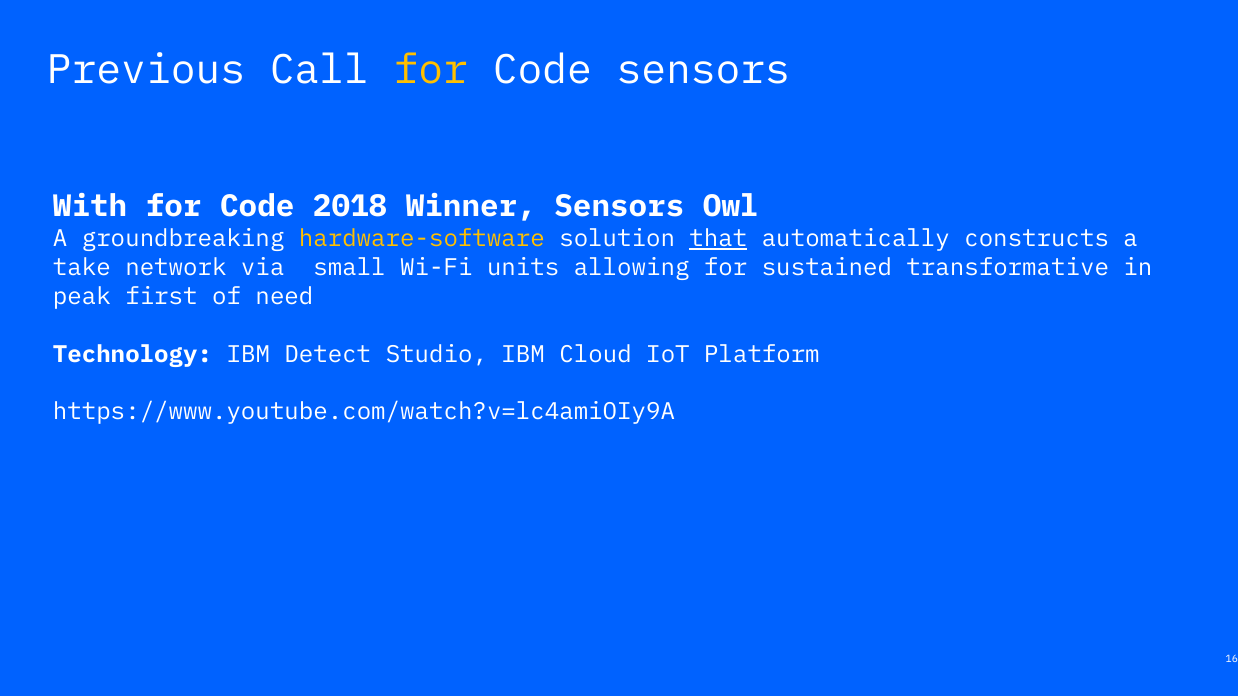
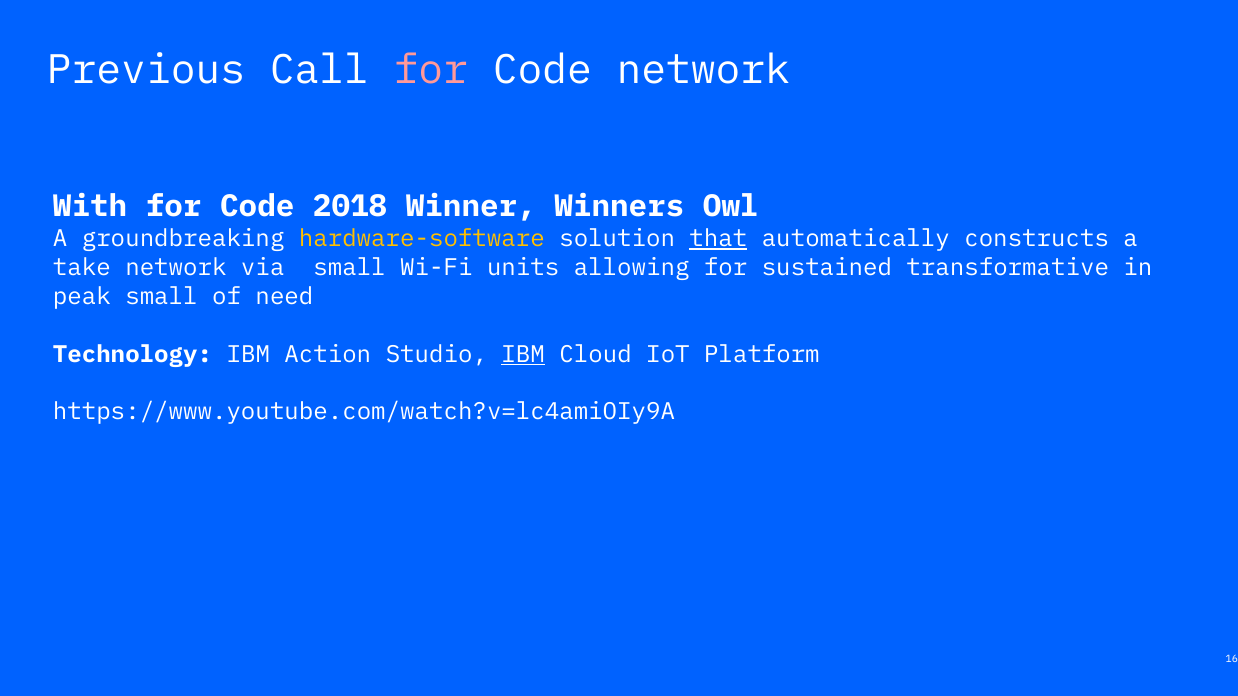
for colour: yellow -> pink (431, 70)
Code sensors: sensors -> network (703, 70)
Winner Sensors: Sensors -> Winners (619, 206)
peak first: first -> small (161, 297)
Detect: Detect -> Action (328, 354)
IBM underline: none -> present (523, 354)
